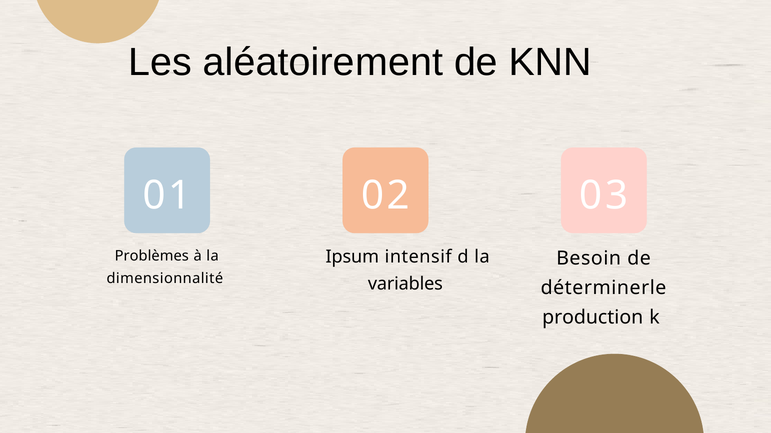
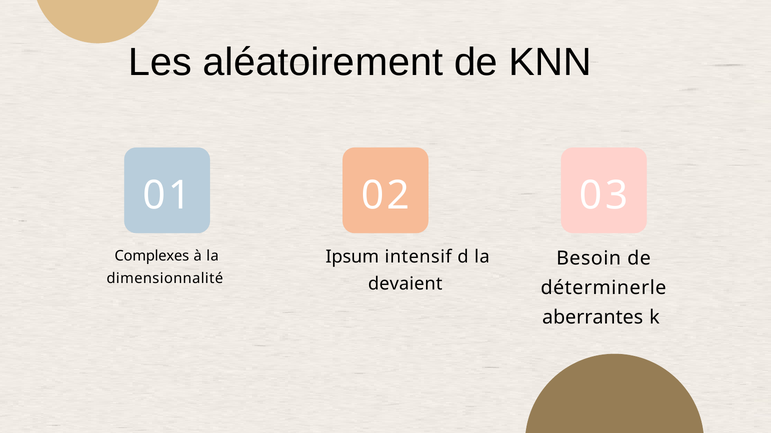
Problèmes: Problèmes -> Complexes (152, 257)
variables: variables -> devaient (405, 284)
production: production -> aberrantes (593, 318)
